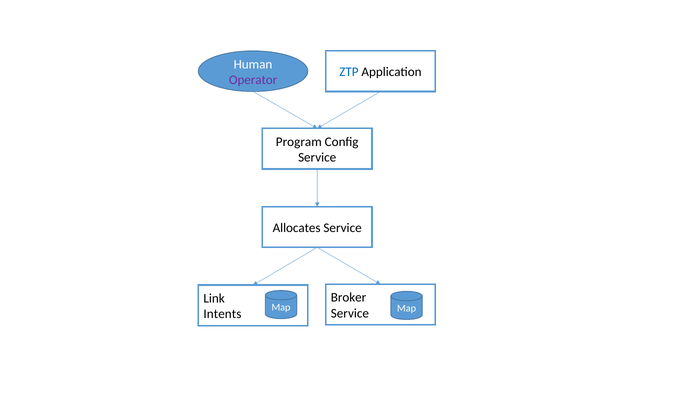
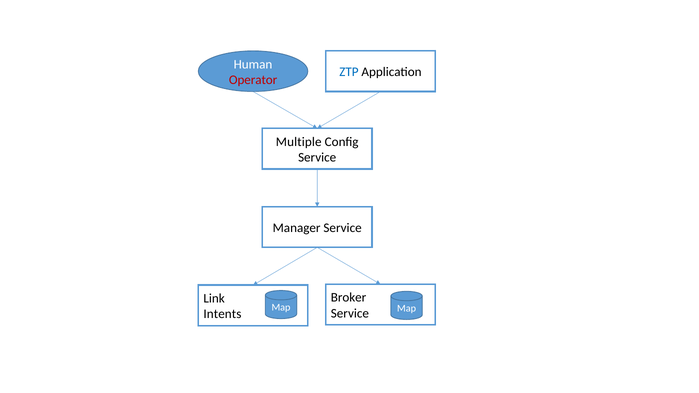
Operator colour: purple -> red (253, 80)
Program: Program -> Multiple (299, 142)
Allocates: Allocates -> Manager (297, 228)
